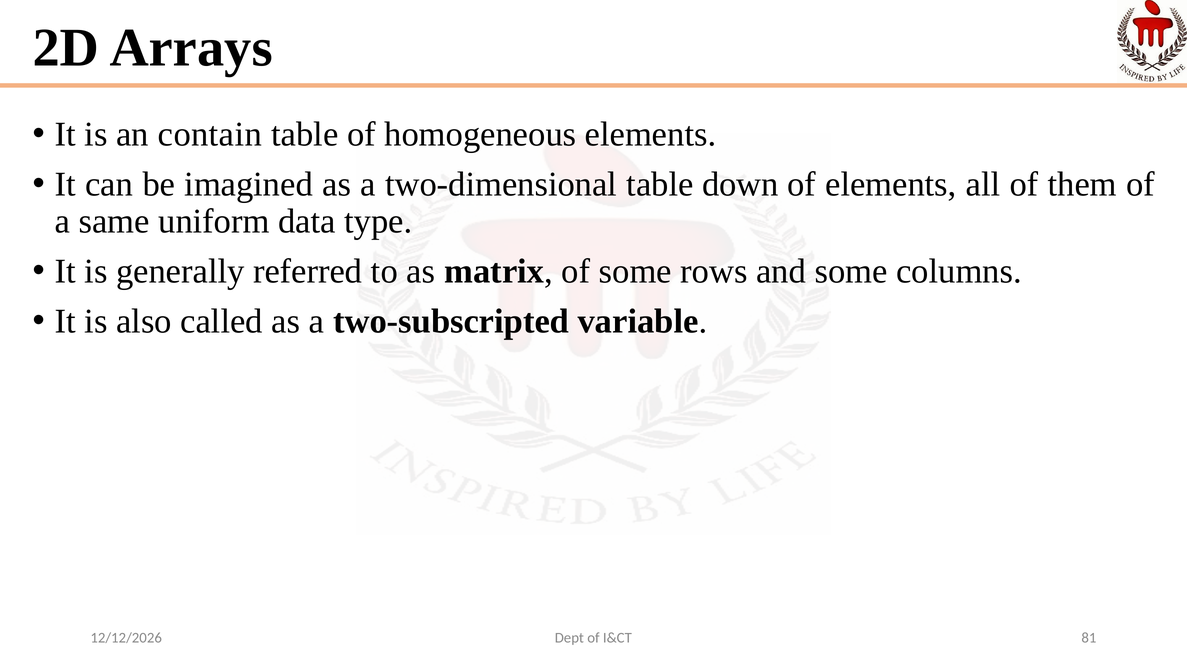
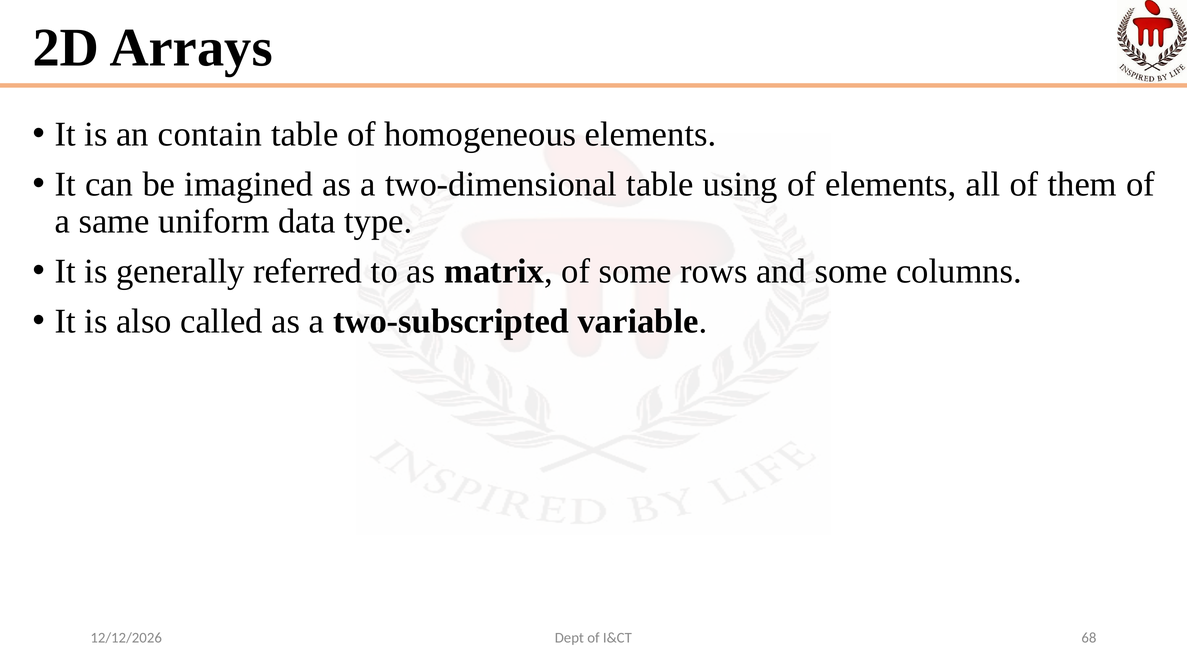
down: down -> using (740, 184)
81: 81 -> 68 (1089, 637)
